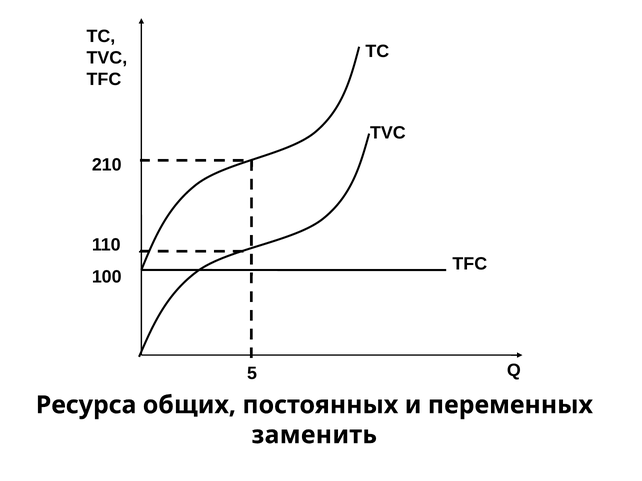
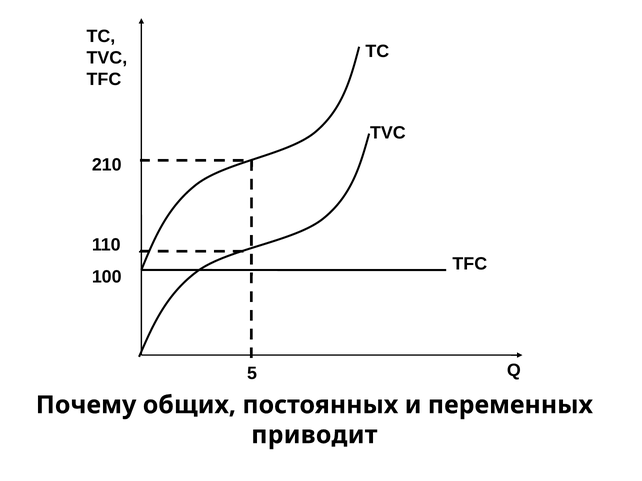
Ресурса: Ресурса -> Почему (86, 405)
заменить: заменить -> приводит (314, 435)
